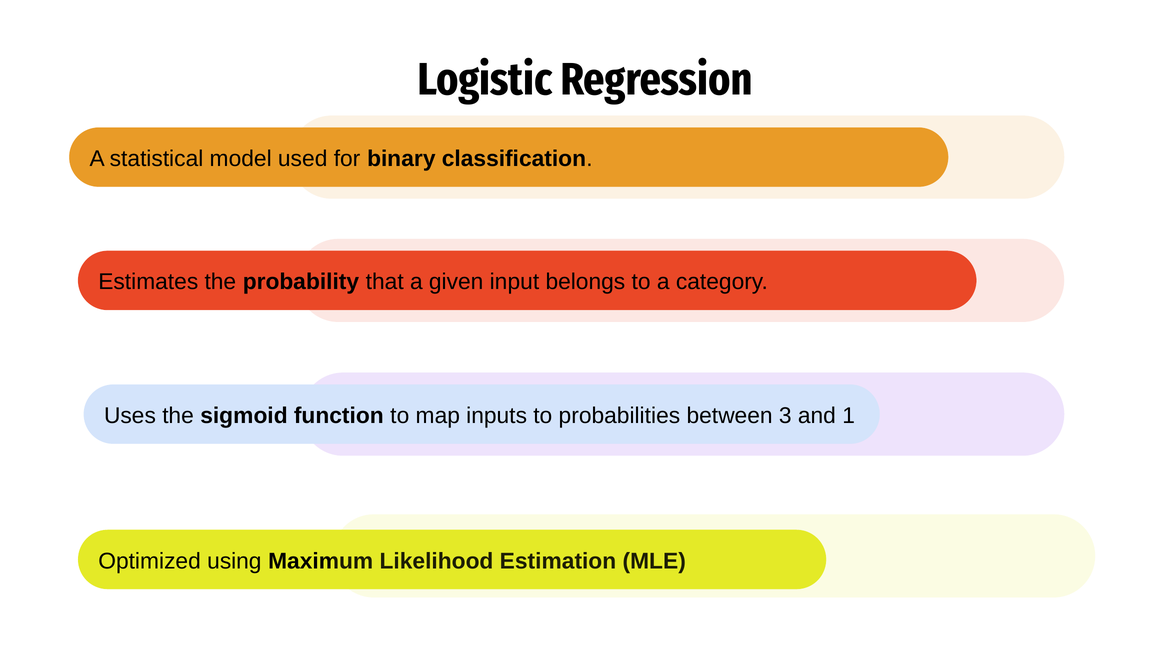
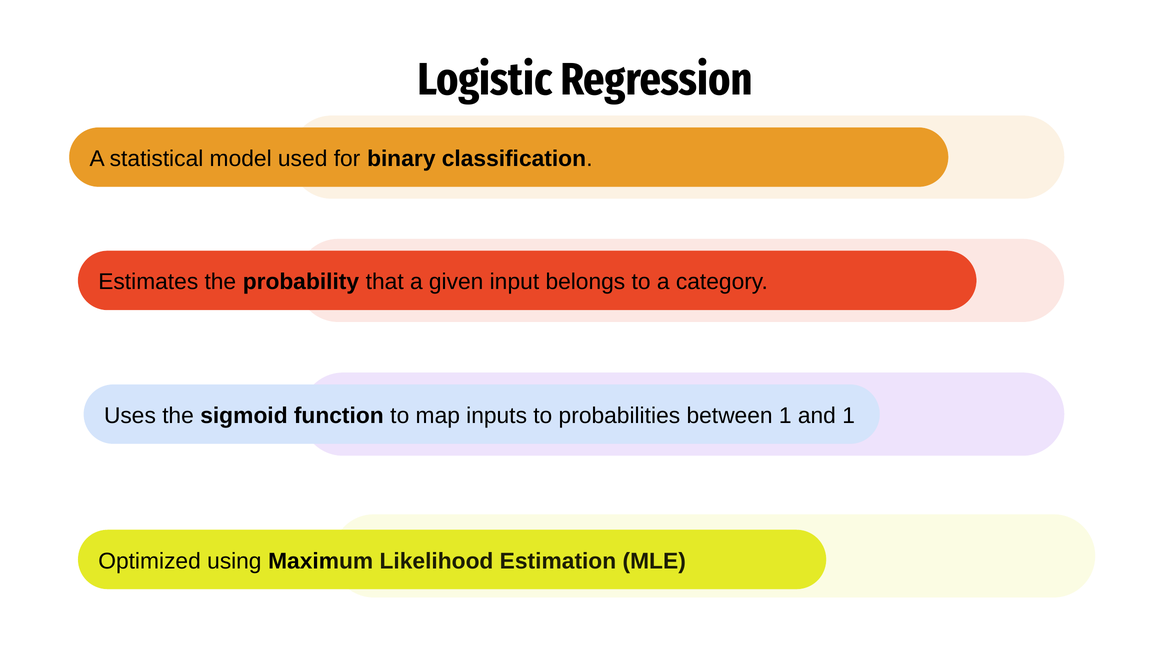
between 3: 3 -> 1 (785, 416)
